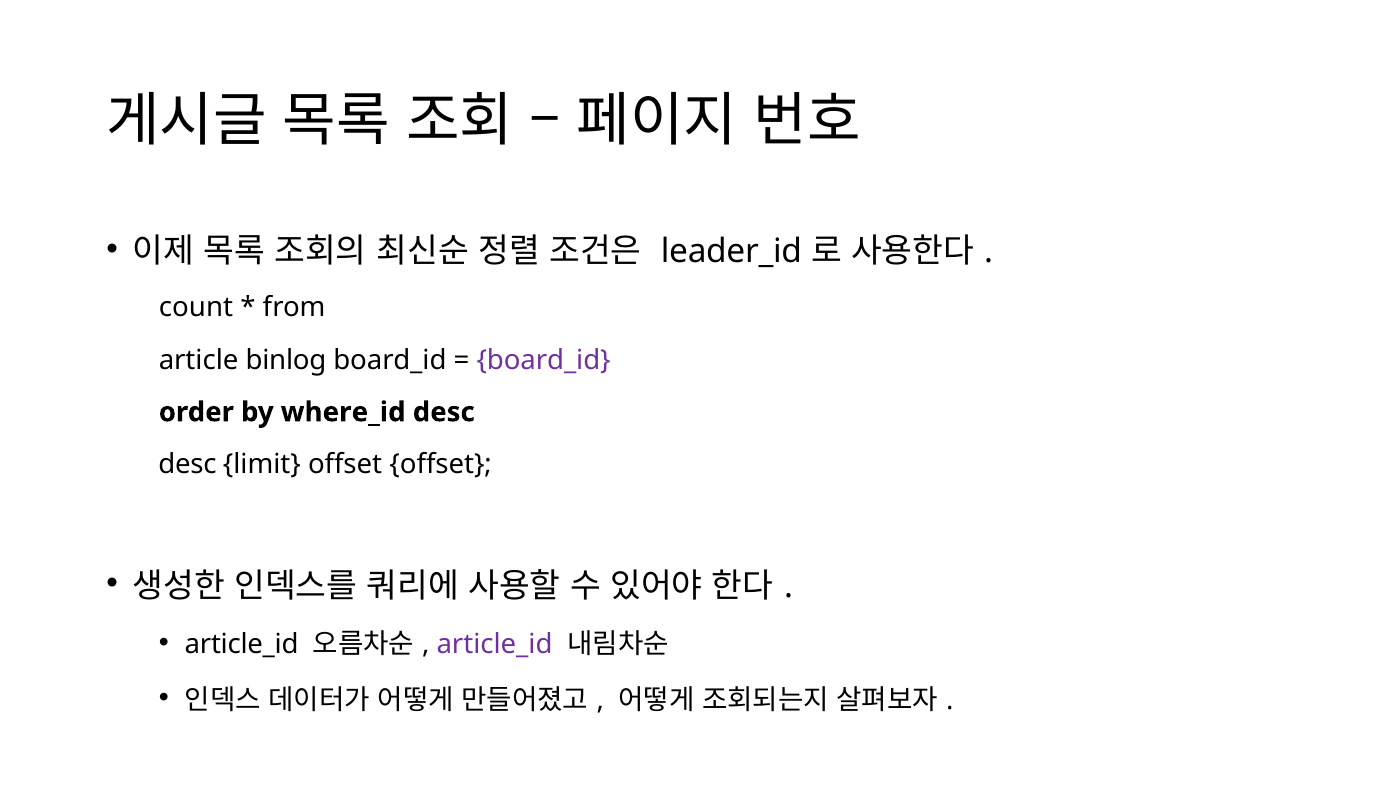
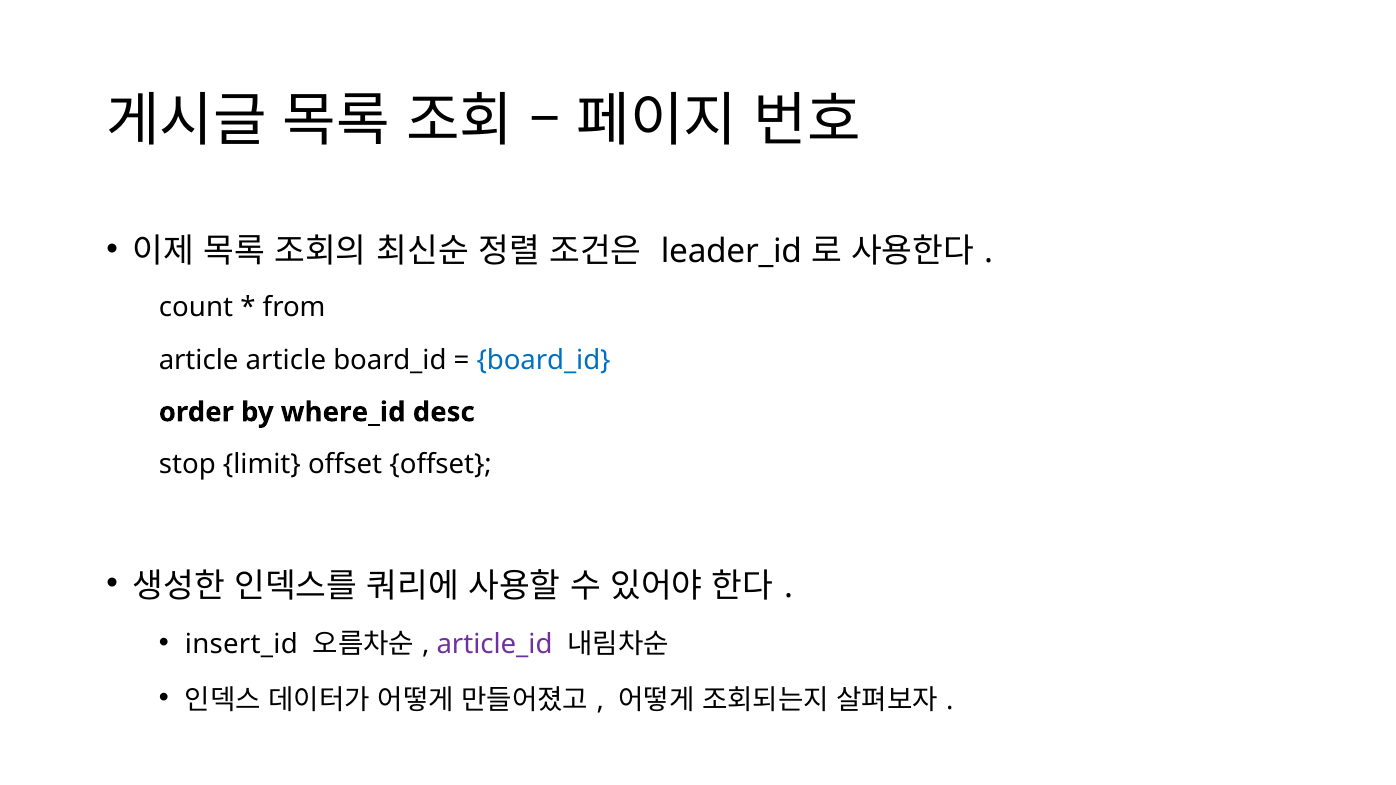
article binlog: binlog -> article (286, 360)
board_id colour: purple -> blue (544, 360)
desc: desc -> stop (187, 465)
article_id: article_id -> insert_id (241, 645)
